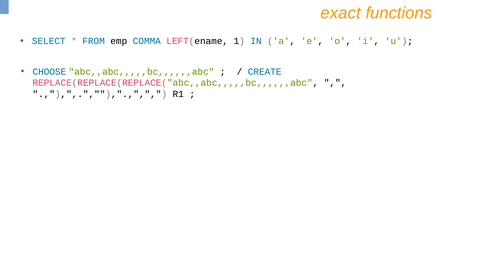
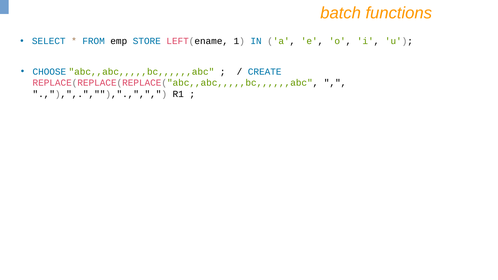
exact: exact -> batch (341, 13)
COMMA: COMMA -> STORE (147, 41)
